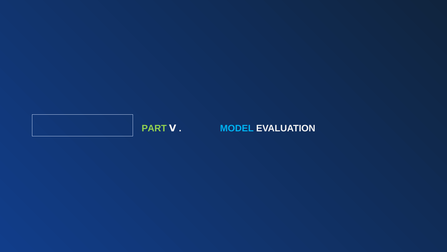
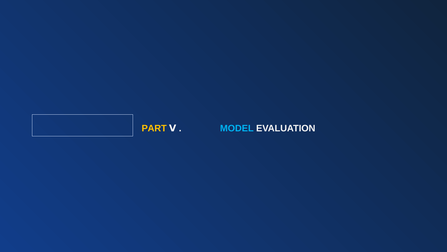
PART colour: light green -> yellow (154, 128)
